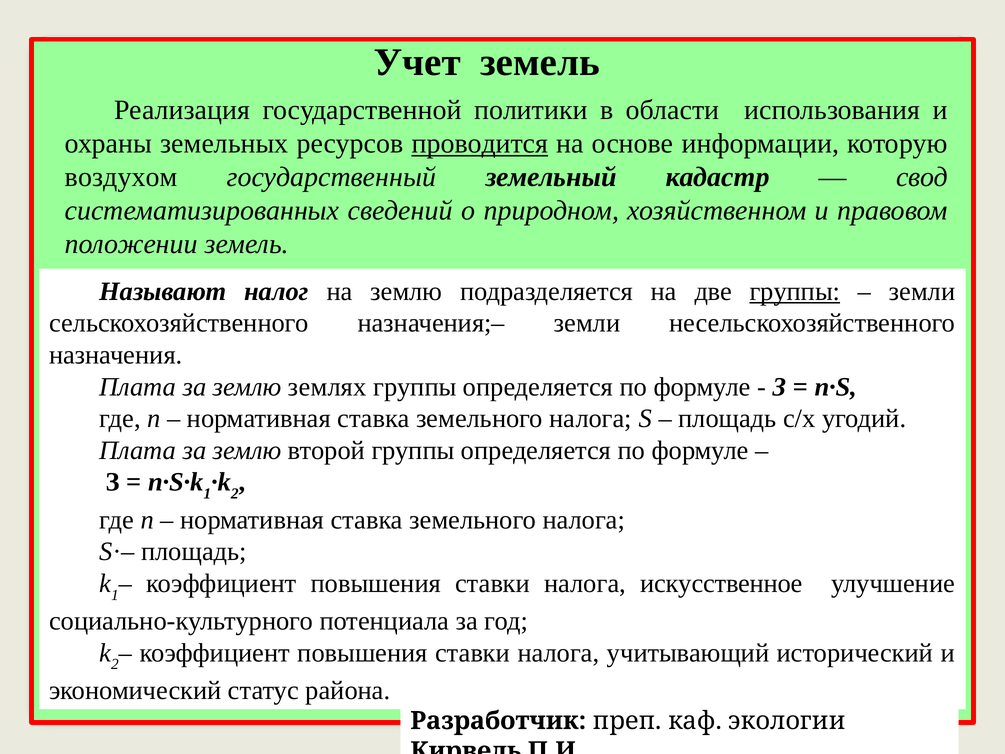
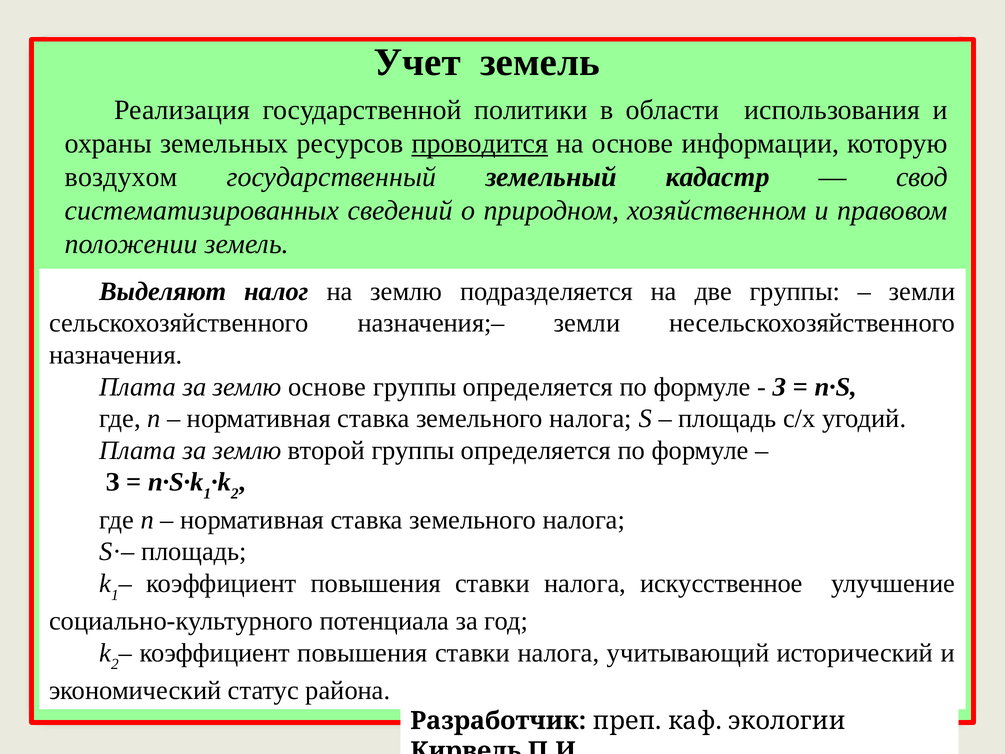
Называют: Называют -> Выделяют (163, 291)
группы underline: present -> none (795, 291)
землю землях: землях -> основе (327, 387)
